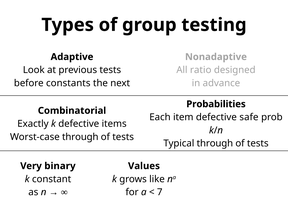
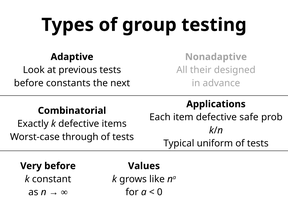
ratio: ratio -> their (201, 70)
Probabilities: Probabilities -> Applications (216, 104)
Typical through: through -> uniform (215, 143)
Very binary: binary -> before (60, 166)
7: 7 -> 0 (160, 192)
